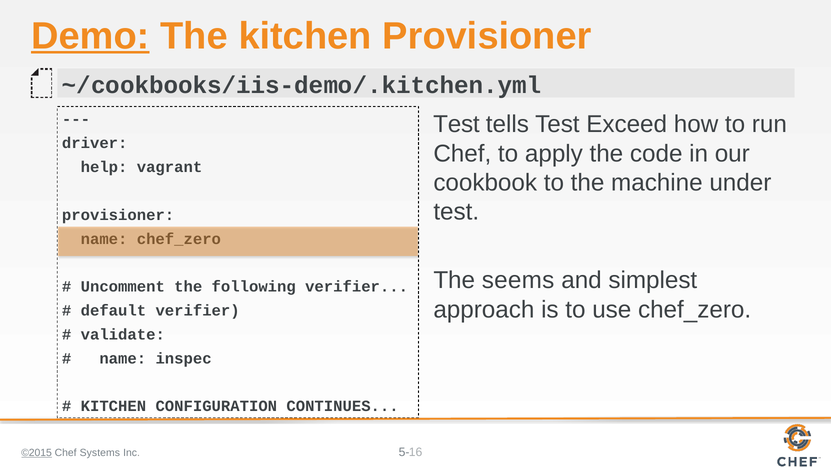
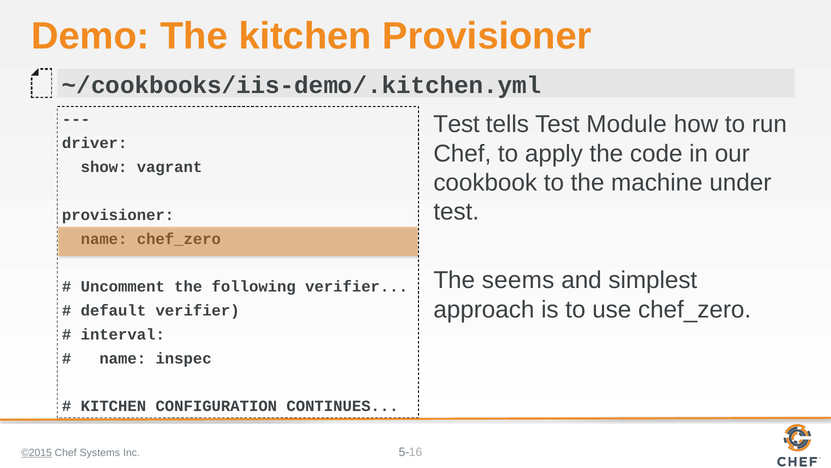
Demo underline: present -> none (90, 36)
Exceed: Exceed -> Module (627, 124)
help: help -> show (104, 167)
validate: validate -> interval (123, 334)
